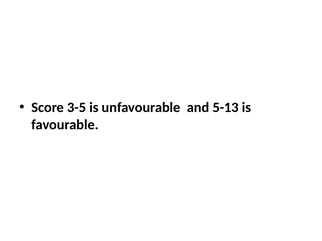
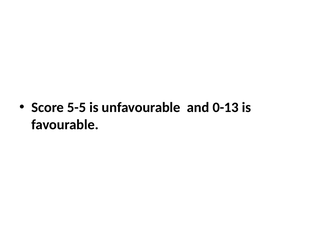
3-5: 3-5 -> 5-5 (77, 108)
5-13: 5-13 -> 0-13 (226, 108)
